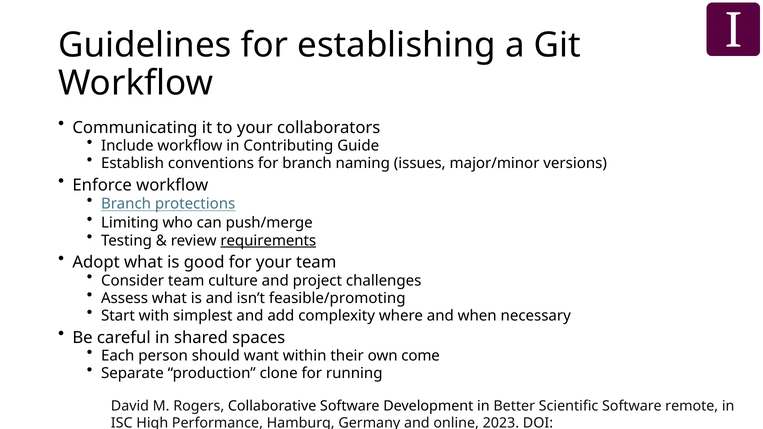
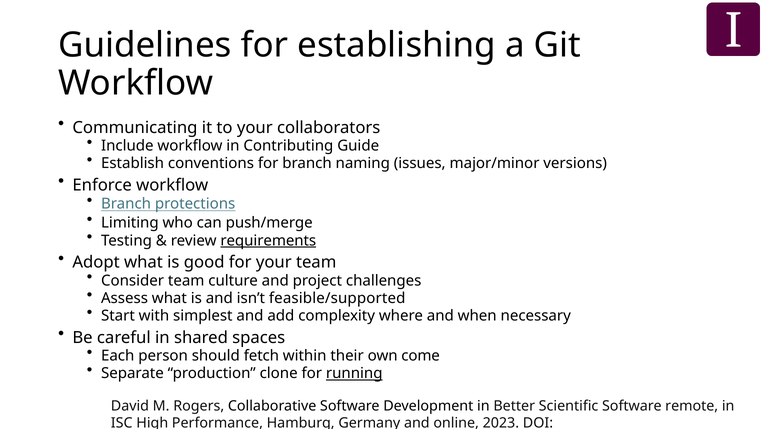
feasible/promoting: feasible/promoting -> feasible/supported (337, 298)
want: want -> fetch (261, 356)
running underline: none -> present (354, 374)
